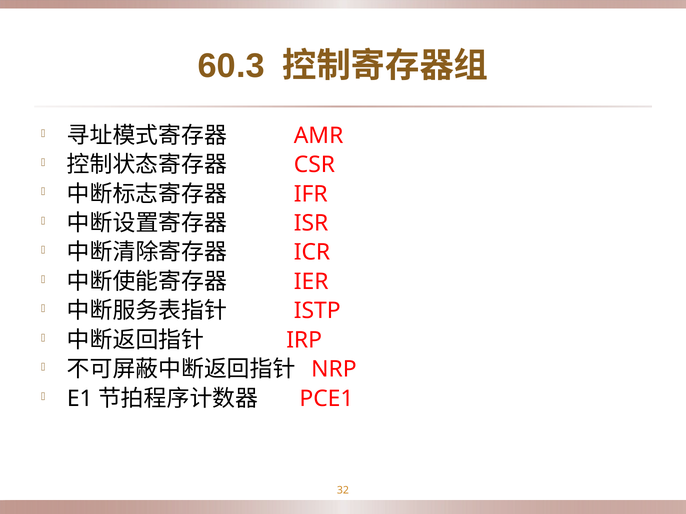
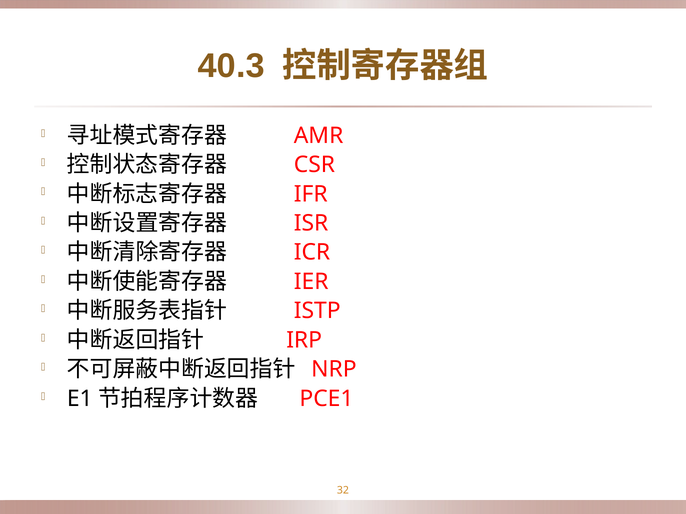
60.3: 60.3 -> 40.3 (231, 66)
